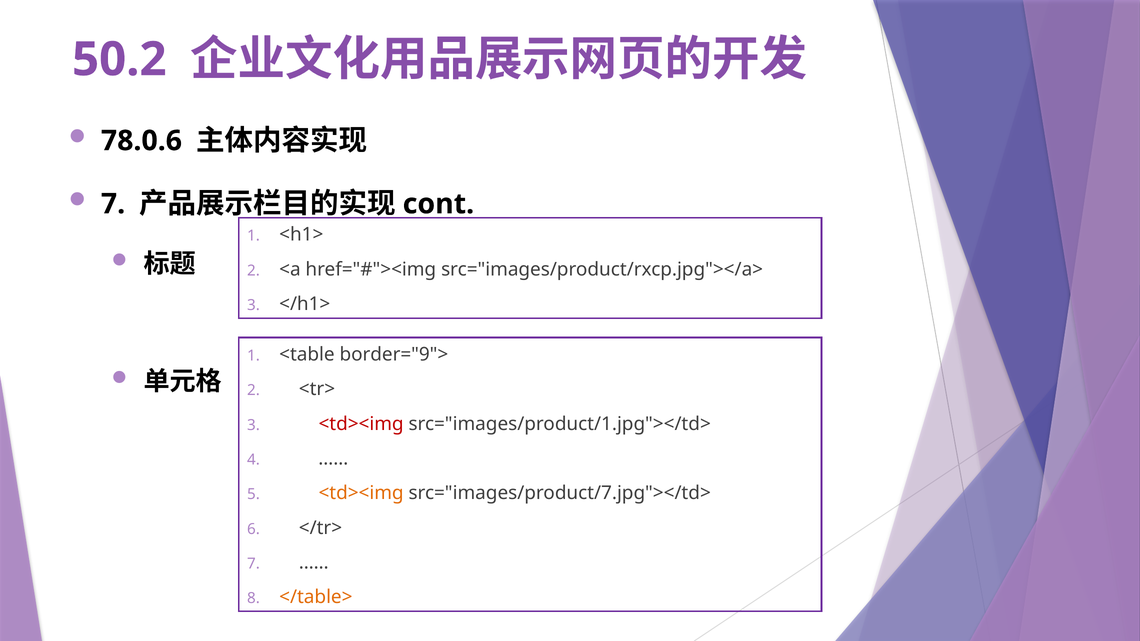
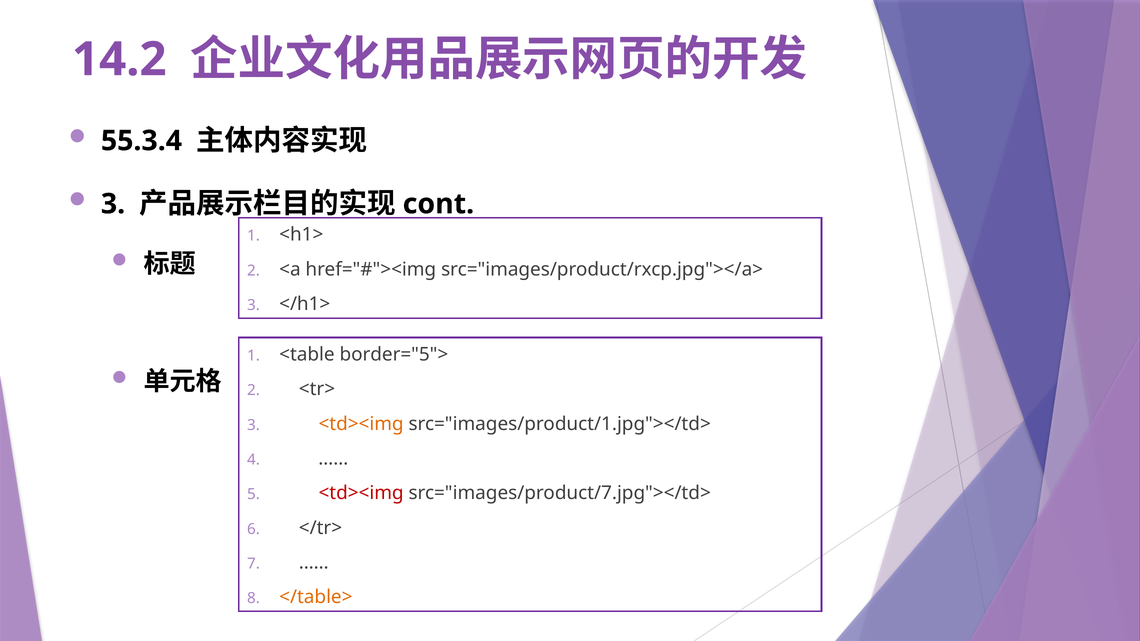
50.2: 50.2 -> 14.2 (119, 60)
78.0.6: 78.0.6 -> 55.3.4 (141, 141)
7: 7 -> 3 (113, 204)
border="9">: border="9"> -> border="5"> (394, 355)
<td><img colour: red -> orange (361, 424)
<td><img colour: orange -> red (361, 493)
